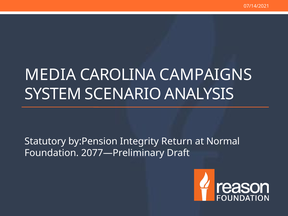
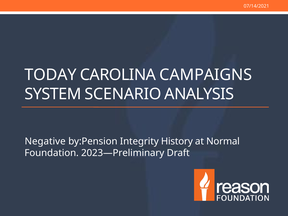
MEDIA: MEDIA -> TODAY (51, 75)
Statutory: Statutory -> Negative (45, 141)
Return: Return -> History (177, 141)
2077—Preliminary: 2077—Preliminary -> 2023—Preliminary (123, 153)
